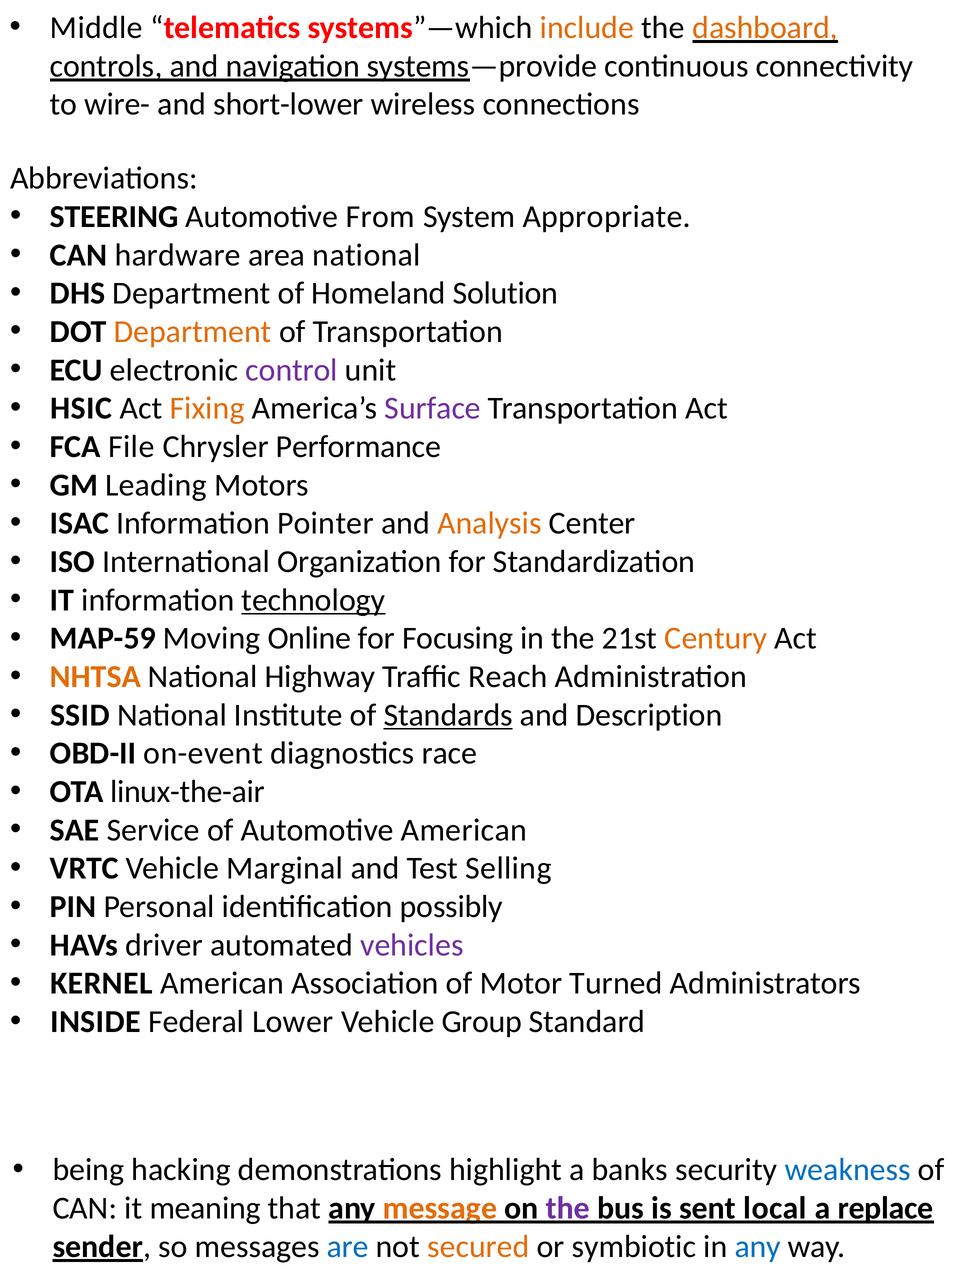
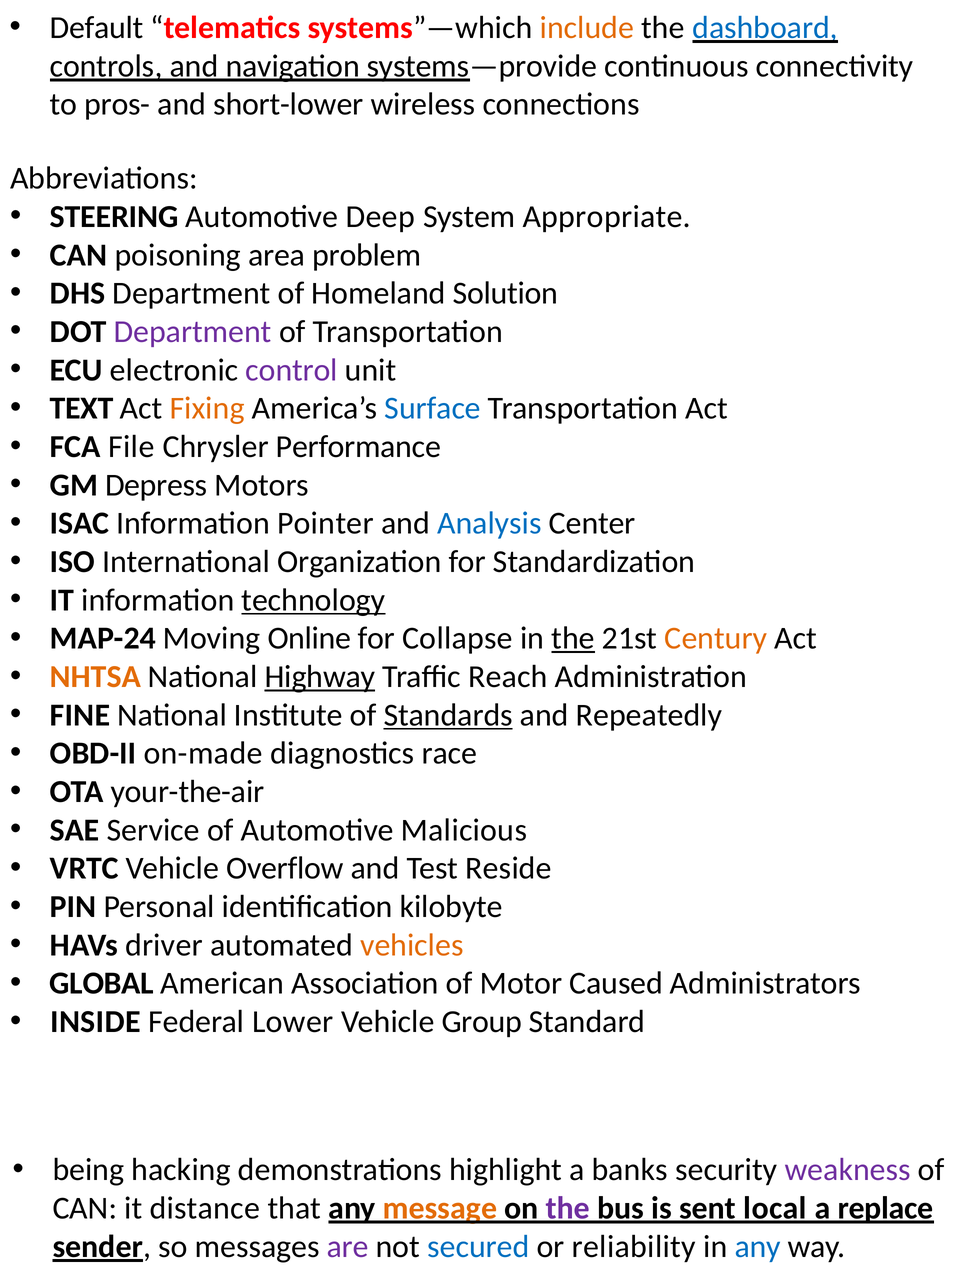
Middle: Middle -> Default (97, 28)
dashboard colour: orange -> blue (765, 28)
wire-: wire- -> pros- (117, 104)
From: From -> Deep (380, 217)
hardware: hardware -> poisoning (178, 255)
area national: national -> problem (367, 255)
Department colour: orange -> purple (193, 332)
HSIC: HSIC -> TEXT (81, 409)
Surface colour: purple -> blue (433, 409)
Leading: Leading -> Depress (156, 485)
Analysis colour: orange -> blue (489, 524)
MAP-59: MAP-59 -> MAP-24 (103, 639)
Focusing: Focusing -> Collapse (457, 639)
the underline: none -> present (573, 639)
Highway underline: none -> present (320, 677)
SSID: SSID -> FINE (80, 715)
Description: Description -> Repeatedly (649, 715)
on-event: on-event -> on-made (203, 754)
linux-the-air: linux-the-air -> your-the-air (187, 792)
Automotive American: American -> Malicious (464, 831)
Marginal: Marginal -> Overflow (285, 869)
Selling: Selling -> Reside (509, 869)
possibly: possibly -> kilobyte (451, 907)
vehicles colour: purple -> orange (412, 946)
KERNEL: KERNEL -> GLOBAL (102, 984)
Turned: Turned -> Caused (616, 984)
weakness colour: blue -> purple (848, 1170)
meaning: meaning -> distance (205, 1209)
are colour: blue -> purple (348, 1247)
secured colour: orange -> blue (478, 1247)
symbiotic: symbiotic -> reliability (634, 1247)
